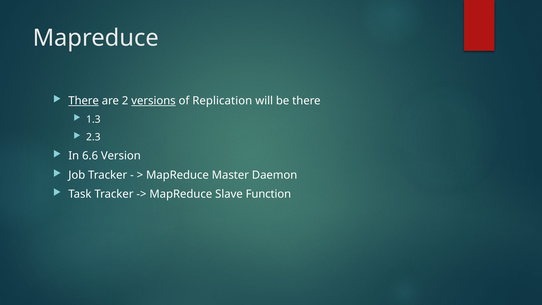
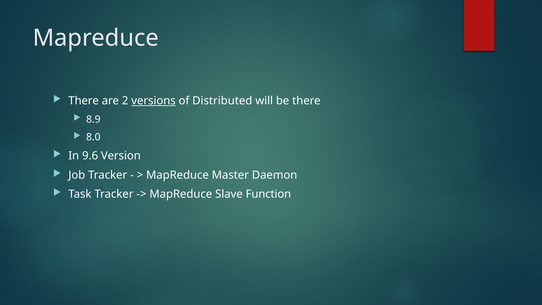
There underline: present -> none (84, 101)
Replication: Replication -> Distributed (222, 101)
1.3: 1.3 -> 8.9 (93, 119)
2.3: 2.3 -> 8.0 (93, 137)
6.6: 6.6 -> 9.6 (90, 156)
